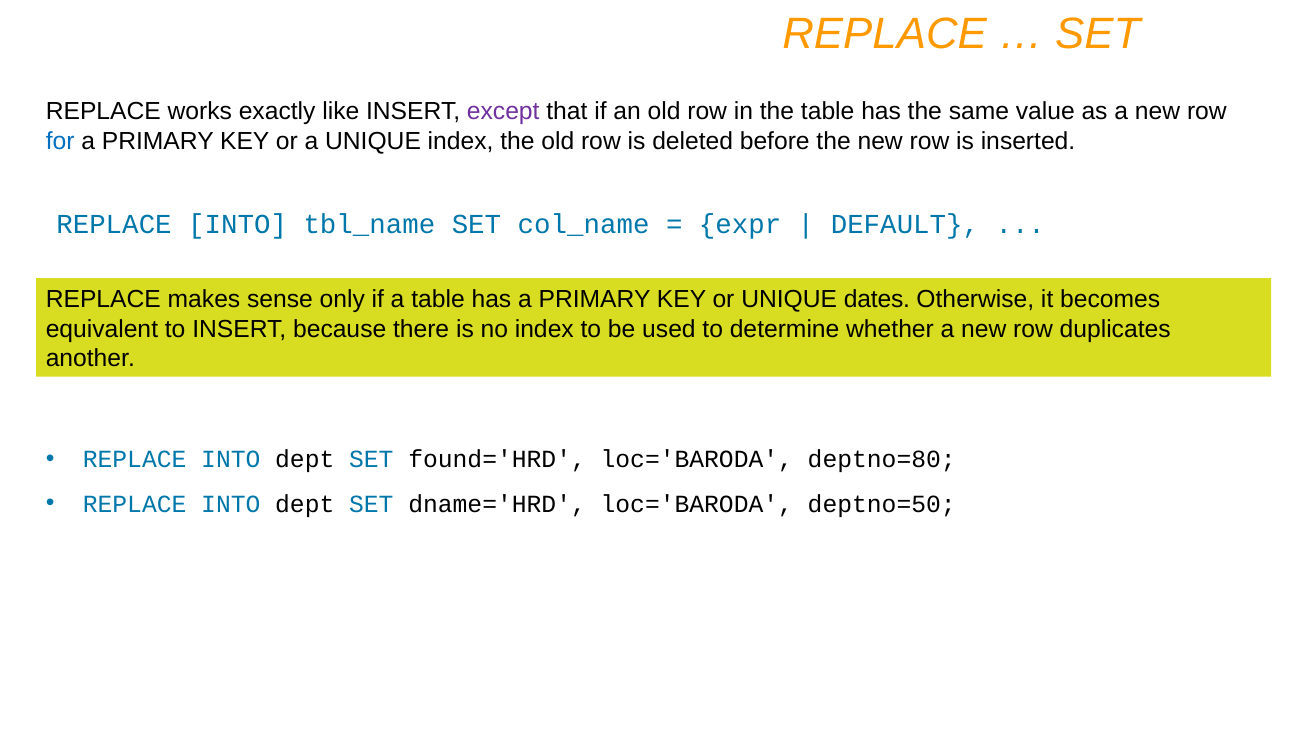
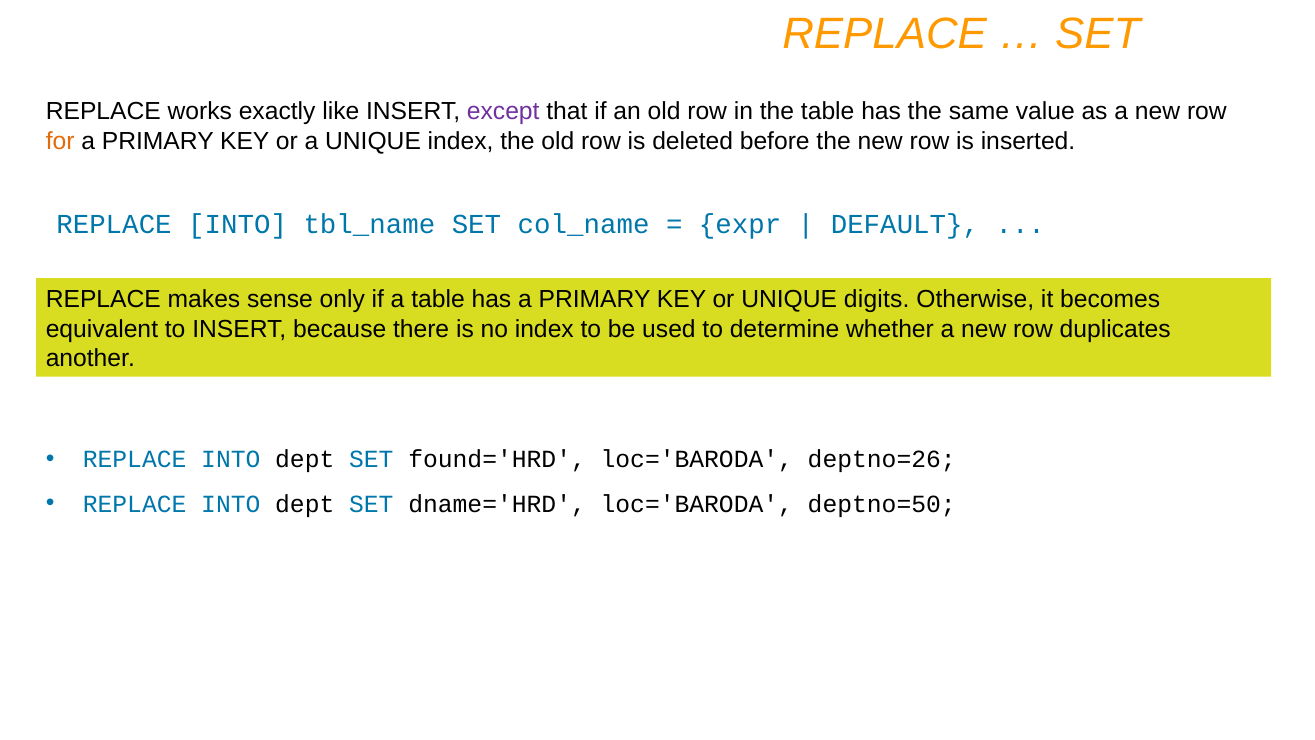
for colour: blue -> orange (60, 141)
dates: dates -> digits (877, 299)
deptno=80: deptno=80 -> deptno=26 (882, 459)
